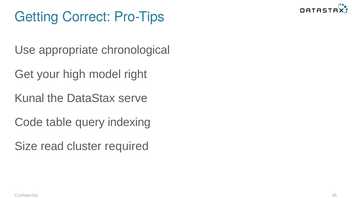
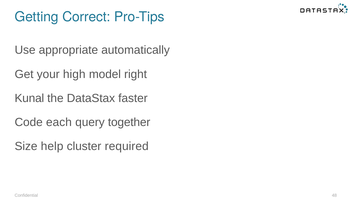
chronological: chronological -> automatically (136, 50)
serve: serve -> faster (133, 98)
table: table -> each (59, 122)
indexing: indexing -> together (129, 122)
read: read -> help (52, 146)
